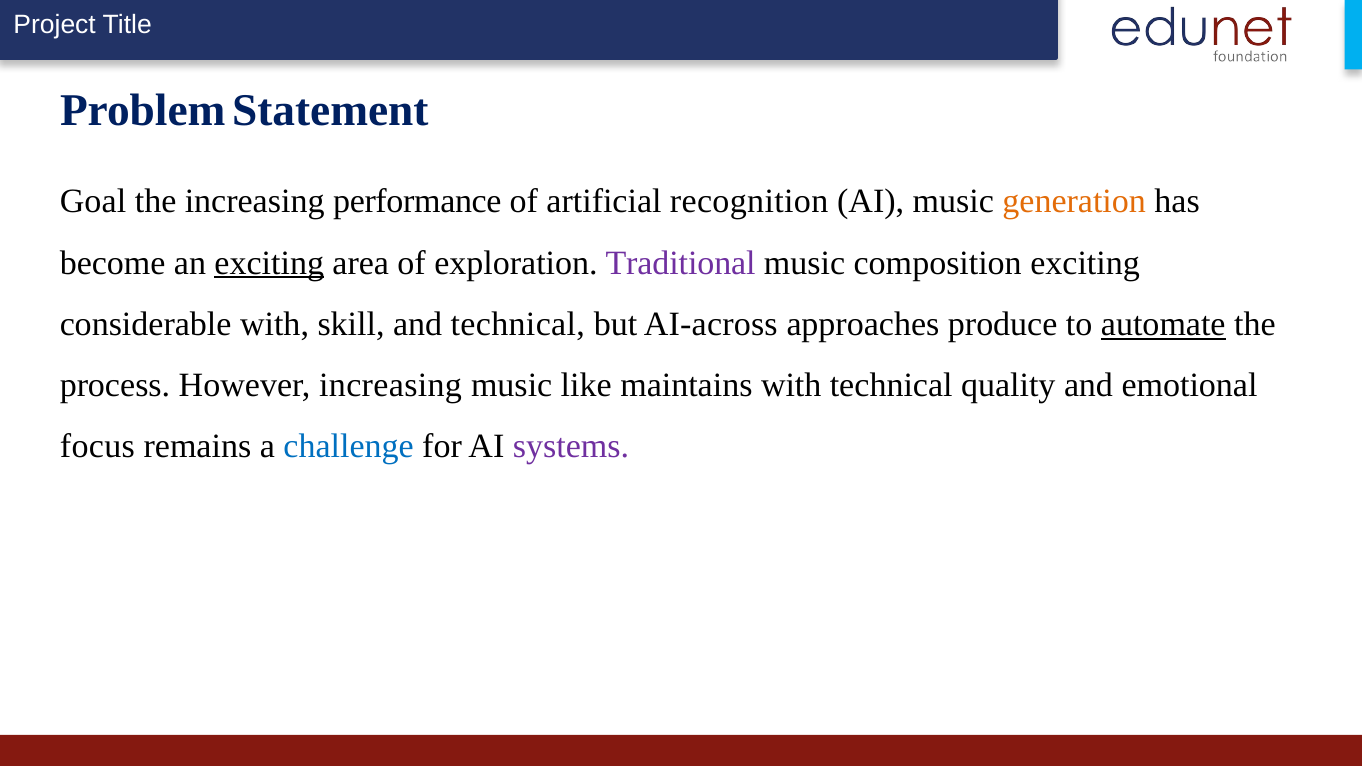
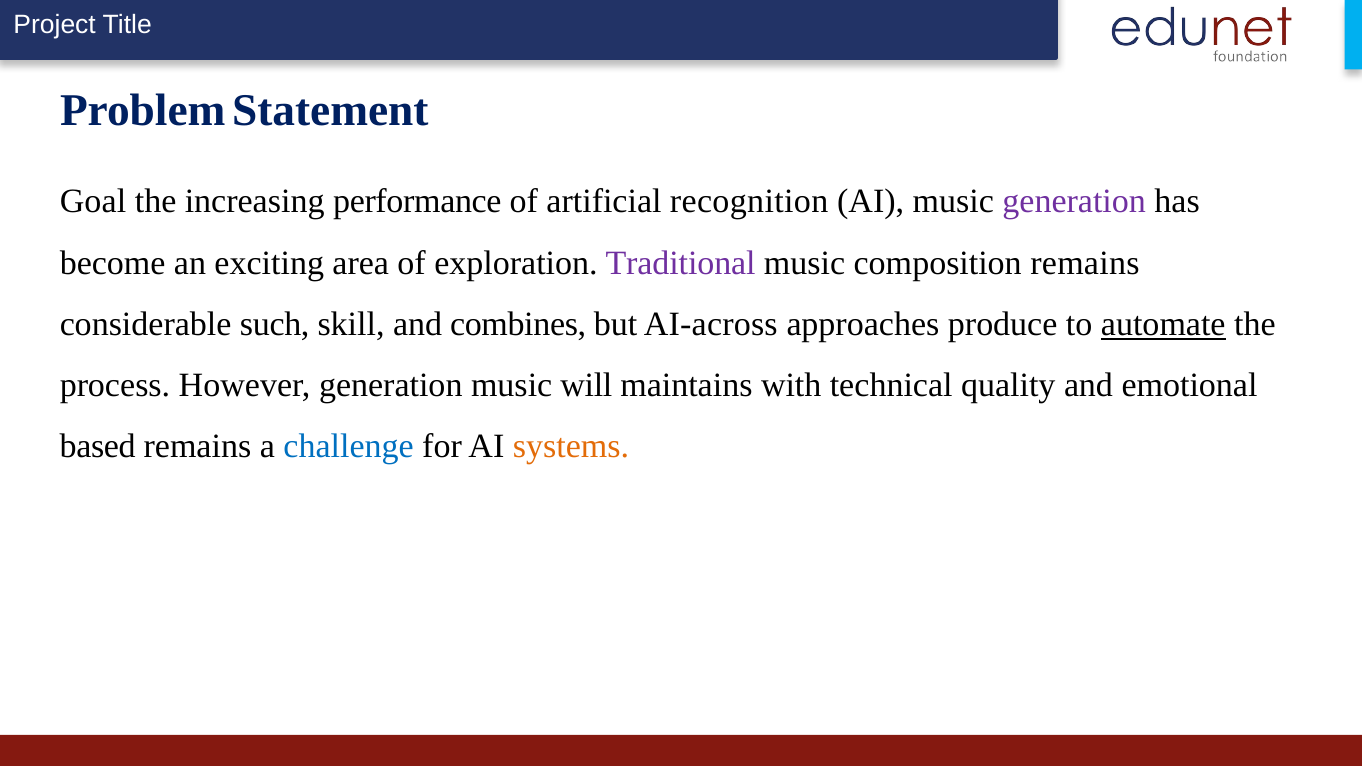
generation colour: orange -> purple (1074, 202)
exciting underline: present -> none (269, 263)
composition exciting: exciting -> remains (1085, 263)
considerable with: with -> such (275, 324)
and technical: technical -> combines (518, 324)
However increasing: increasing -> generation (391, 385)
like: like -> will (586, 385)
focus: focus -> based (98, 447)
systems colour: purple -> orange (571, 447)
